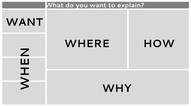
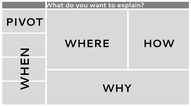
WANT: WANT -> PIVOT (24, 22)
